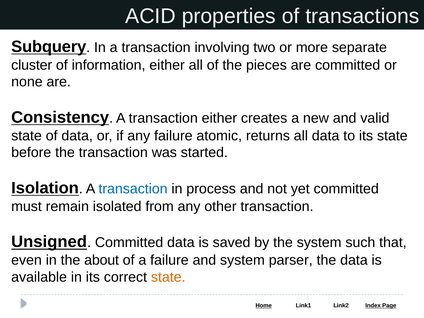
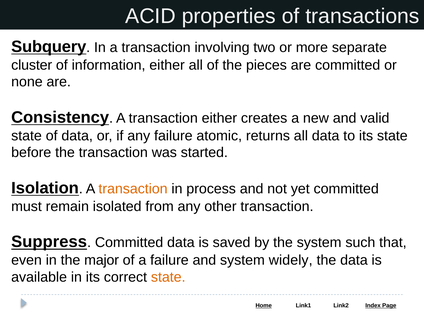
transaction colour: blue -> orange (133, 189)
Unsigned: Unsigned -> Suppress (49, 242)
about: about -> major (102, 260)
parser: parser -> widely (291, 260)
